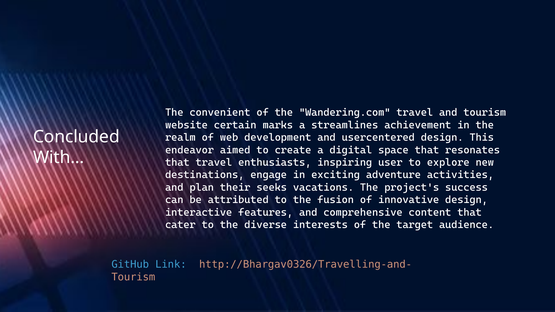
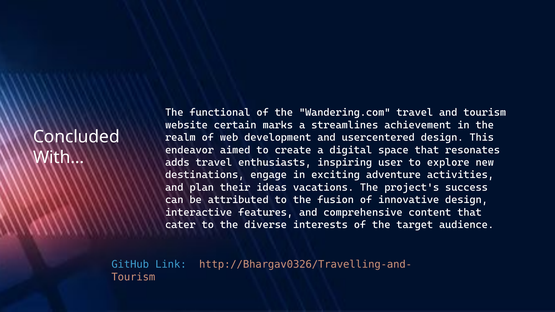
convenient: convenient -> functional (220, 113)
that: that -> adds (177, 163)
seeks: seeks -> ideas (272, 187)
